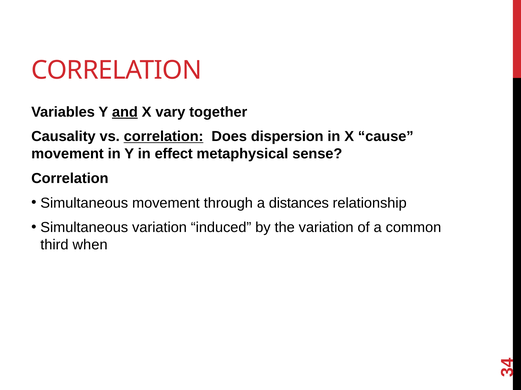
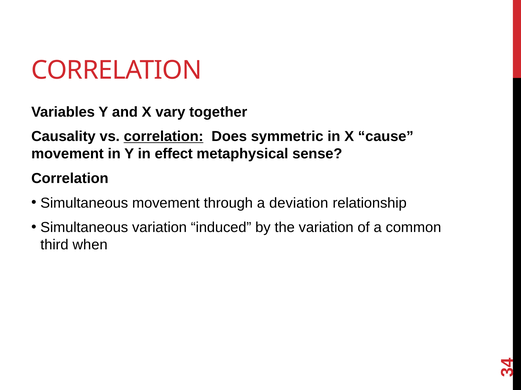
and underline: present -> none (125, 112)
dispersion: dispersion -> symmetric (287, 137)
distances: distances -> deviation (299, 203)
